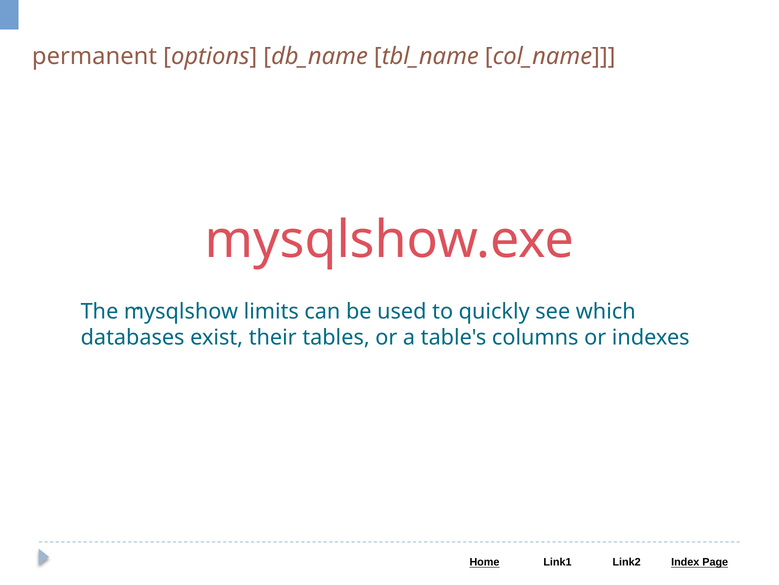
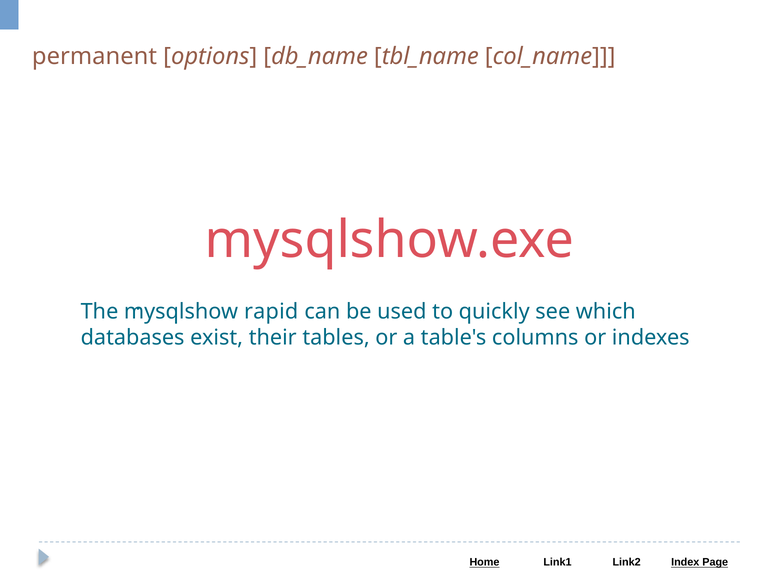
limits: limits -> rapid (271, 311)
